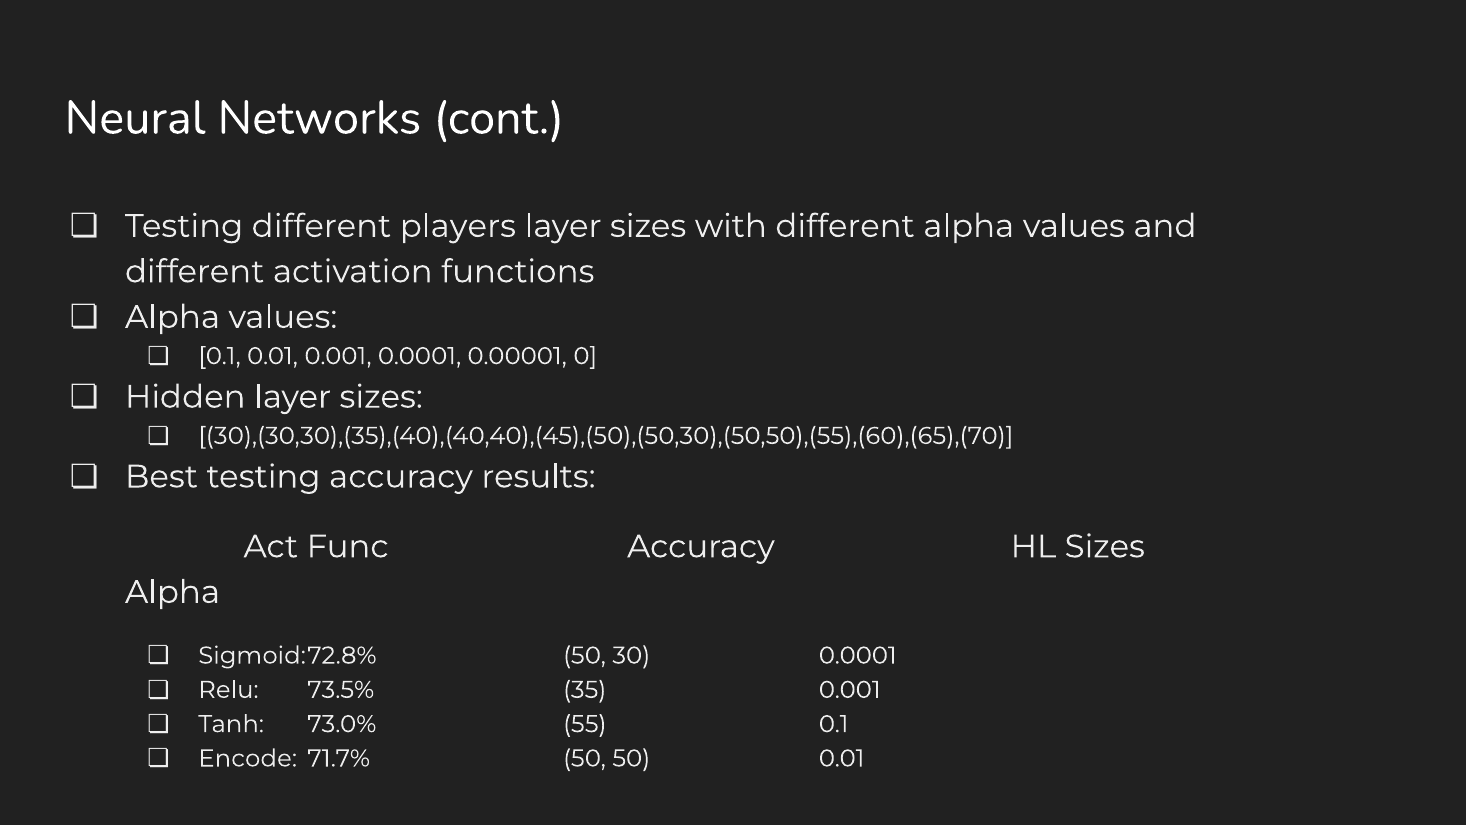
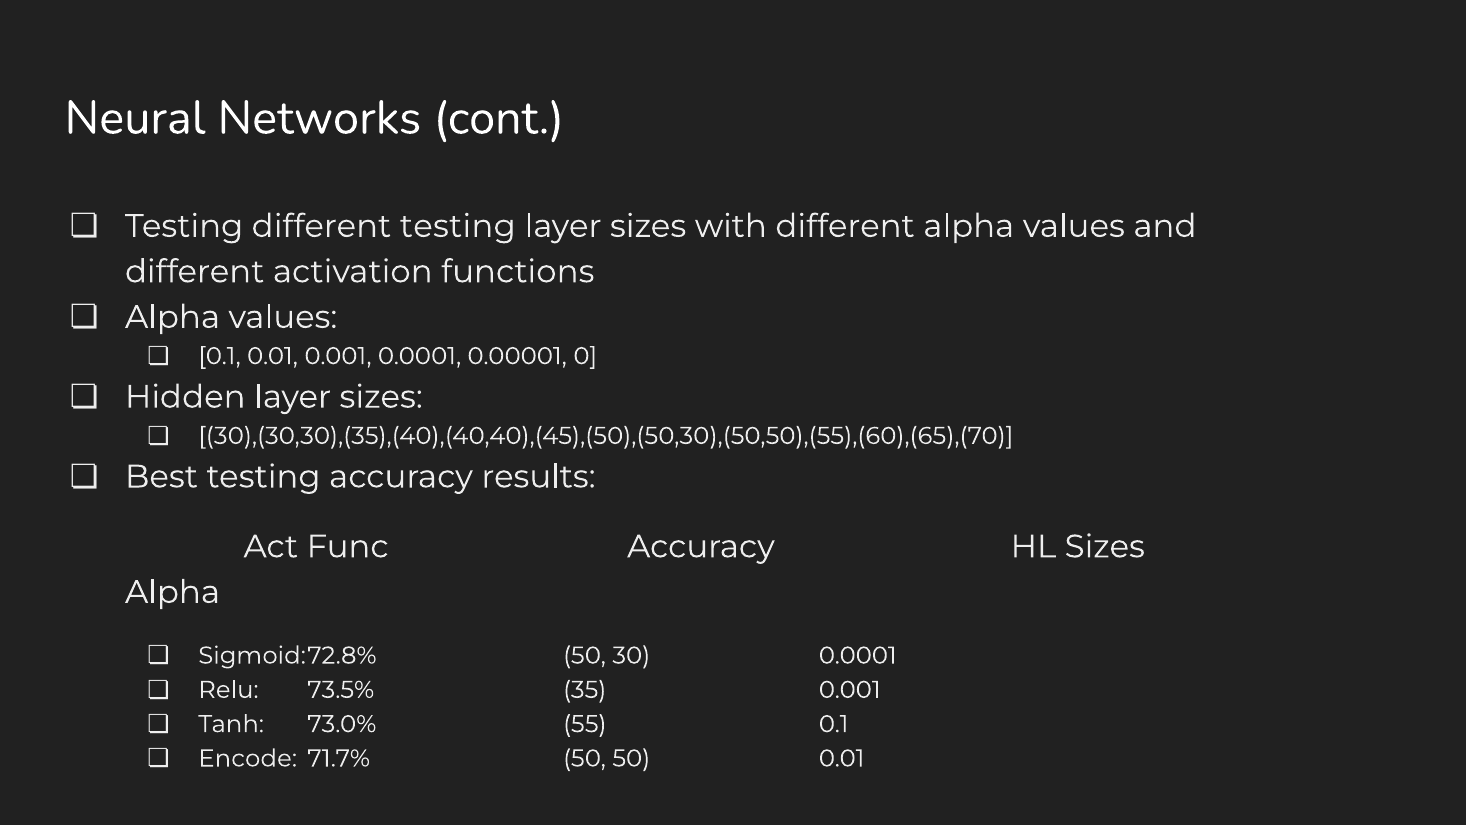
different players: players -> testing (458, 226)
